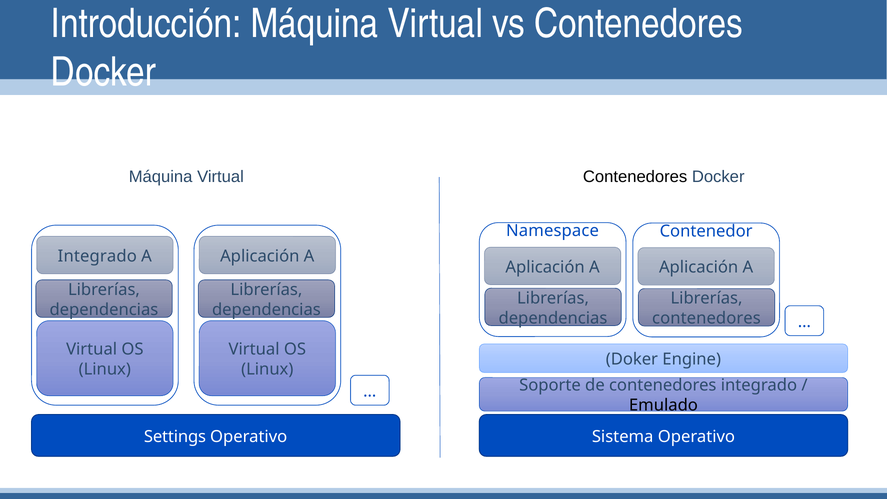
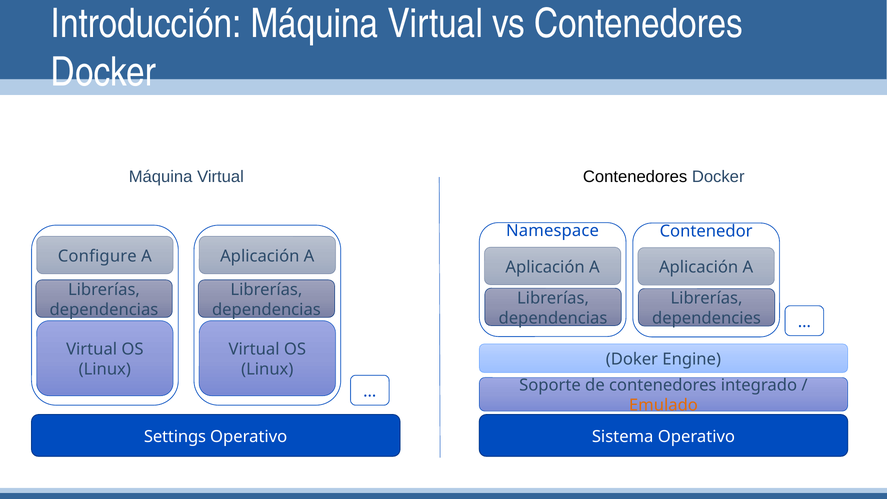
Integrado: Integrado -> Configure (97, 256)
contenedores: contenedores -> dependencies (706, 318)
Emulado colour: black -> orange (663, 405)
